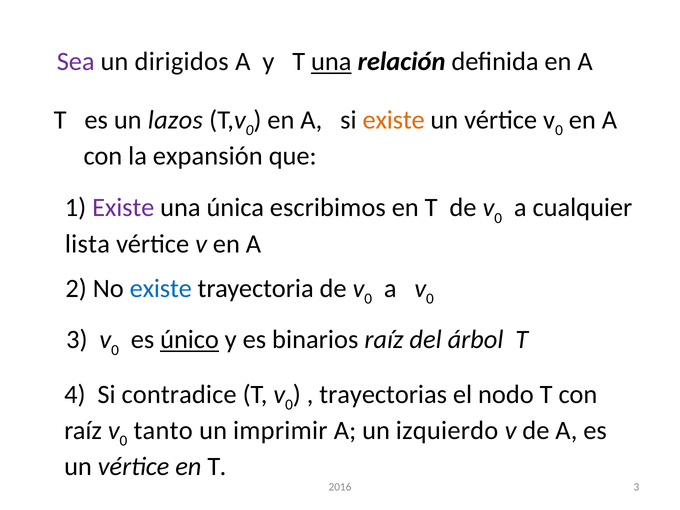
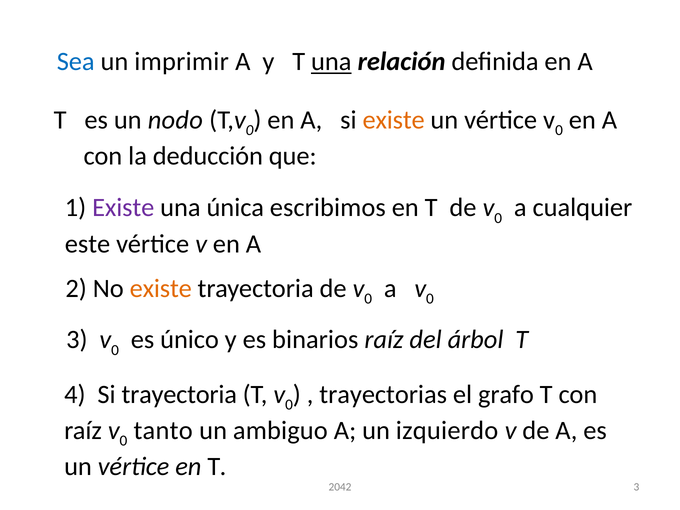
Sea colour: purple -> blue (76, 62)
dirigidos: dirigidos -> imprimir (182, 62)
lazos: lazos -> nodo (175, 120)
expansión: expansión -> deducción (208, 156)
lista: lista -> este (88, 244)
existe colour: blue -> orange (161, 288)
único underline: present -> none (190, 340)
Si contradice: contradice -> trayectoria (179, 394)
nodo: nodo -> grafo (506, 394)
imprimir: imprimir -> ambiguo (280, 430)
2016: 2016 -> 2042 (340, 487)
